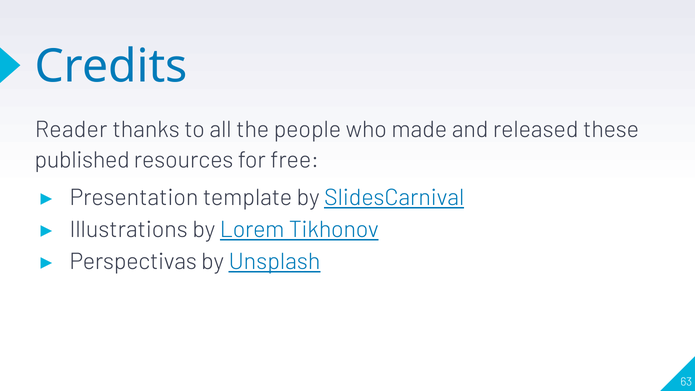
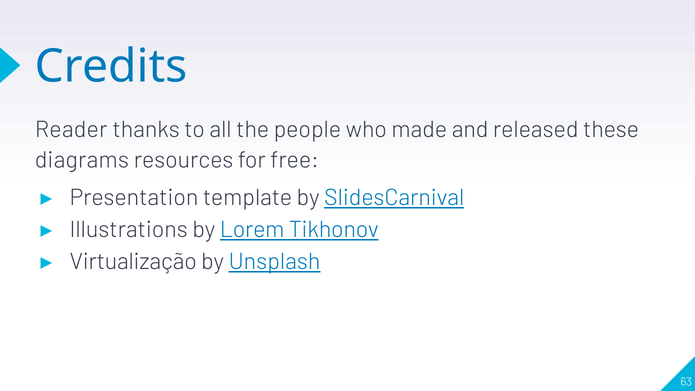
published: published -> diagrams (82, 160)
Perspectivas: Perspectivas -> Virtualização (133, 262)
